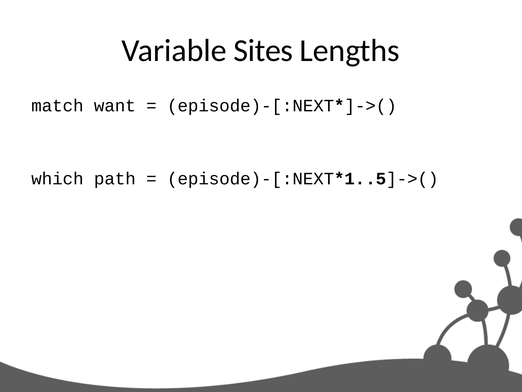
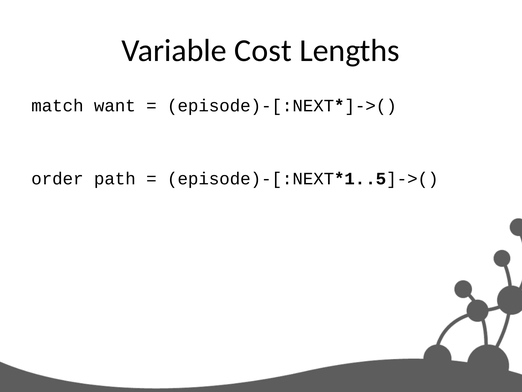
Sites: Sites -> Cost (263, 51)
which: which -> order (57, 179)
